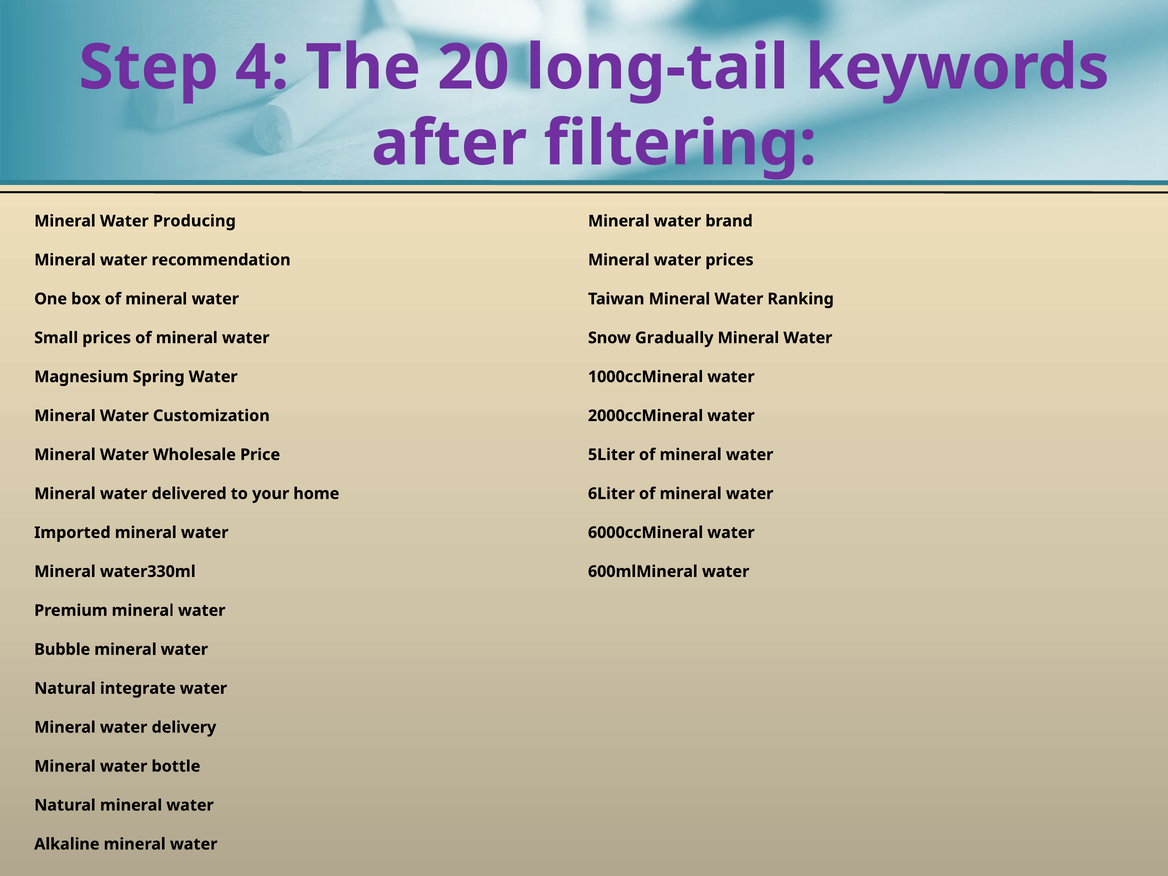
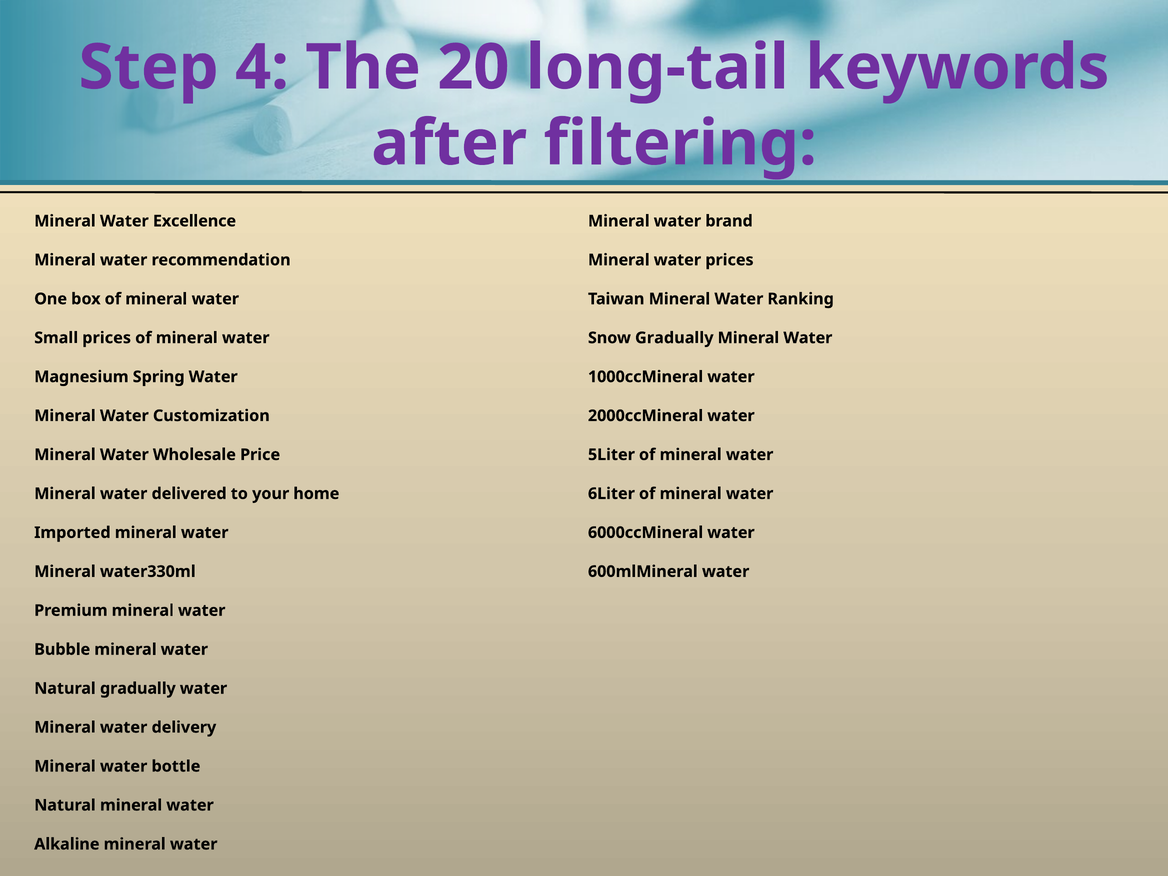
Producing: Producing -> Excellence (194, 221)
Natural integrate: integrate -> gradually (138, 688)
